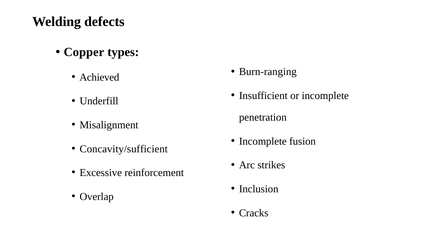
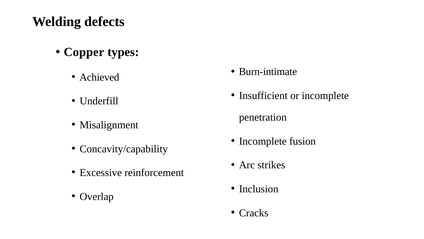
Burn-ranging: Burn-ranging -> Burn-intimate (268, 72)
Concavity/sufficient: Concavity/sufficient -> Concavity/capability (124, 149)
